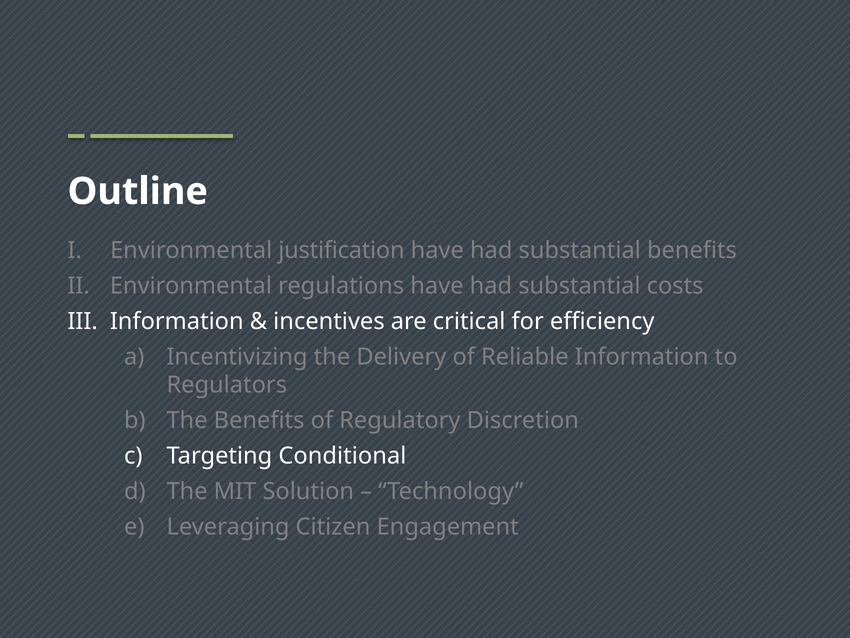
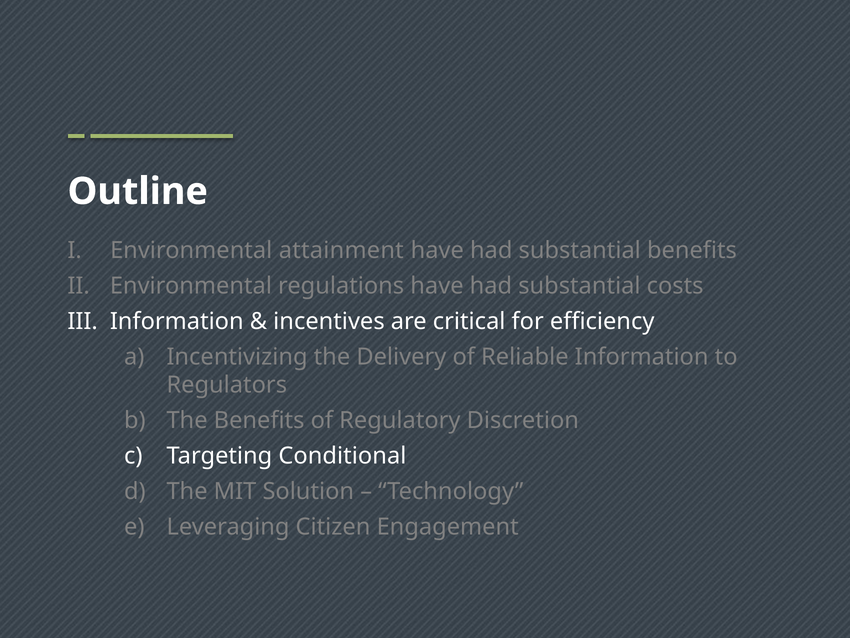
justification: justification -> attainment (341, 250)
